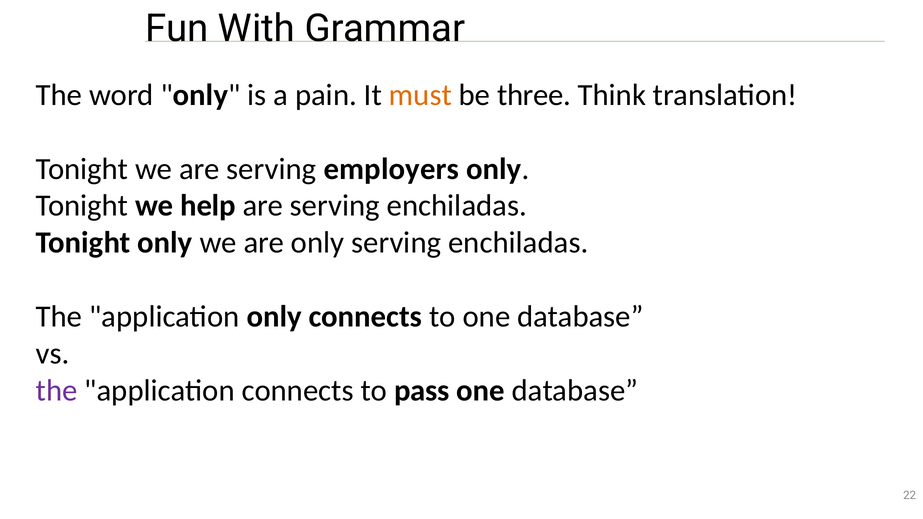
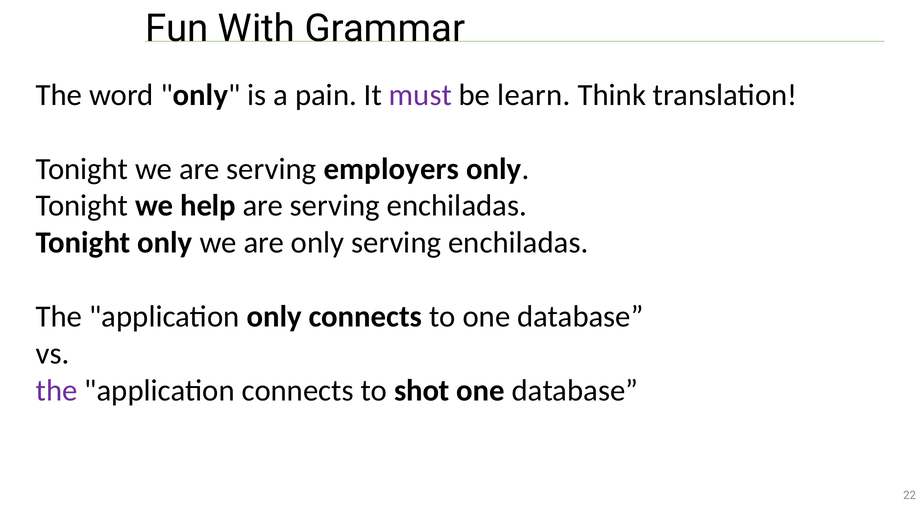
must colour: orange -> purple (420, 95)
three: three -> learn (534, 95)
pass: pass -> shot (422, 391)
